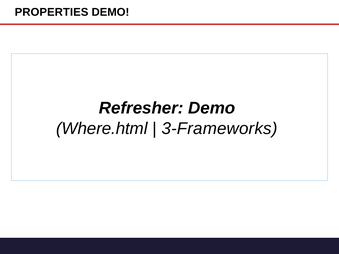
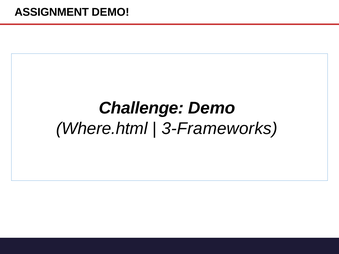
PROPERTIES: PROPERTIES -> ASSIGNMENT (52, 12)
Refresher: Refresher -> Challenge (141, 108)
